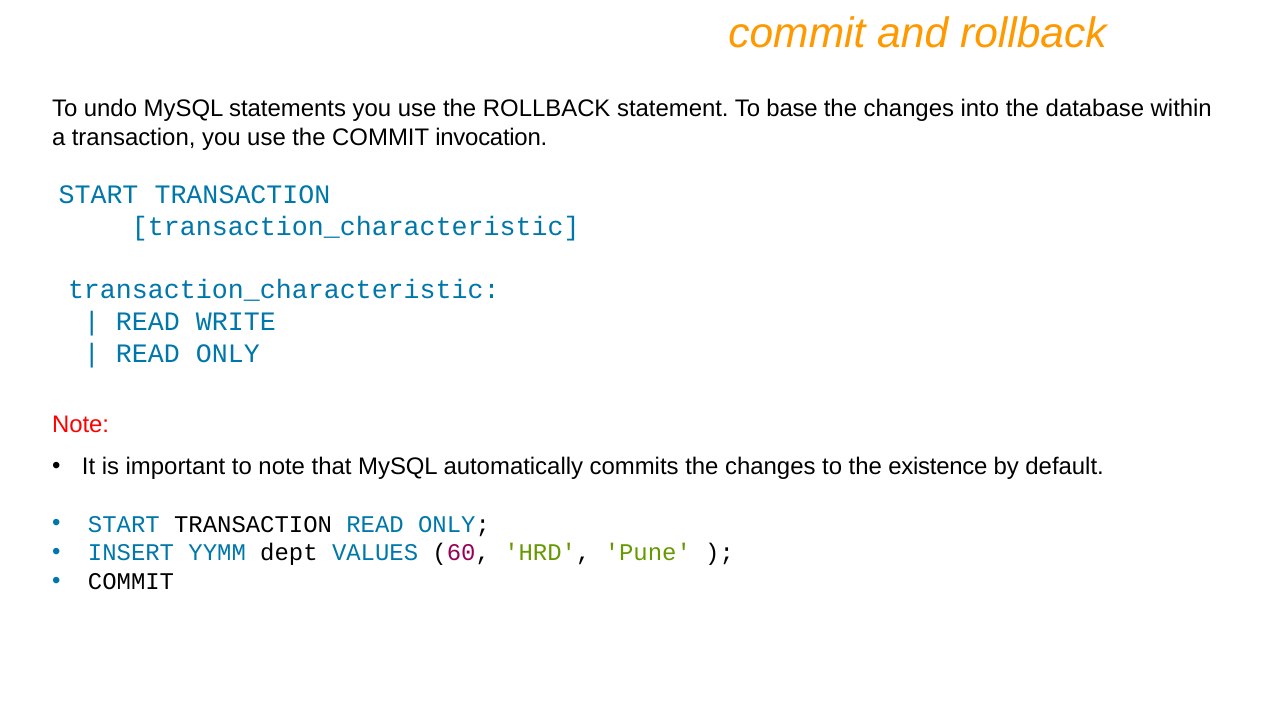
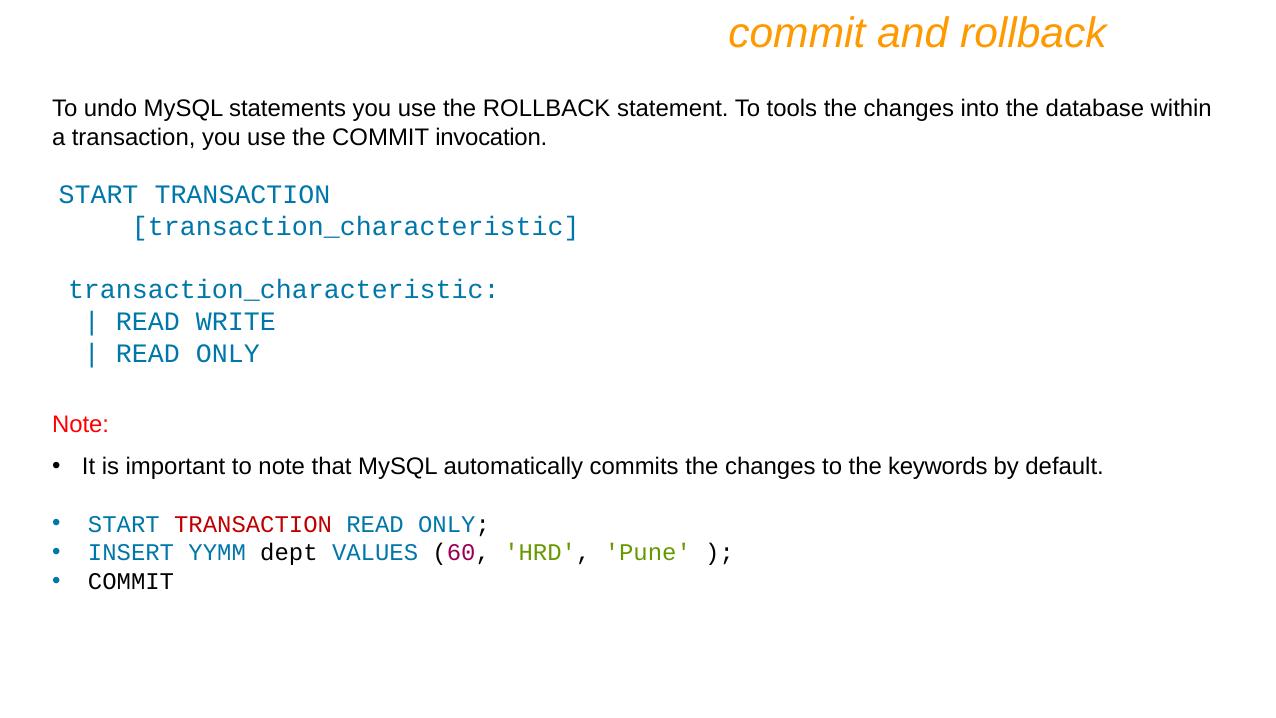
base: base -> tools (792, 108)
existence: existence -> keywords (938, 466)
TRANSACTION colour: black -> red (253, 524)
